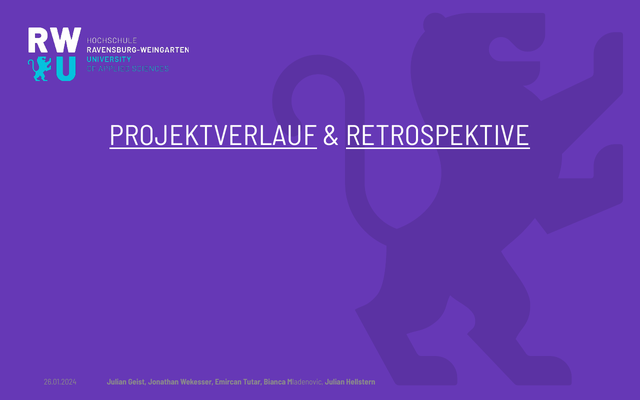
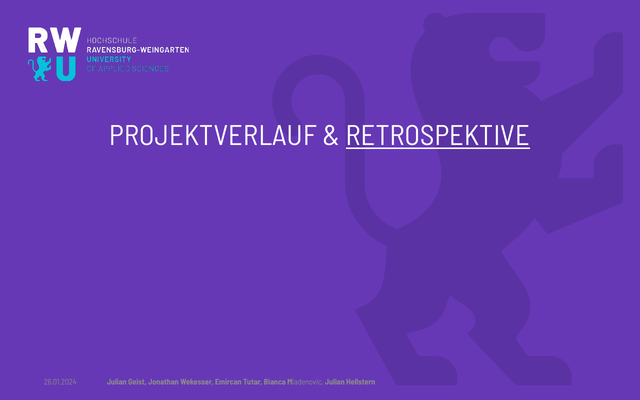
PROJEKTVERLAUF underline: present -> none (213, 136)
